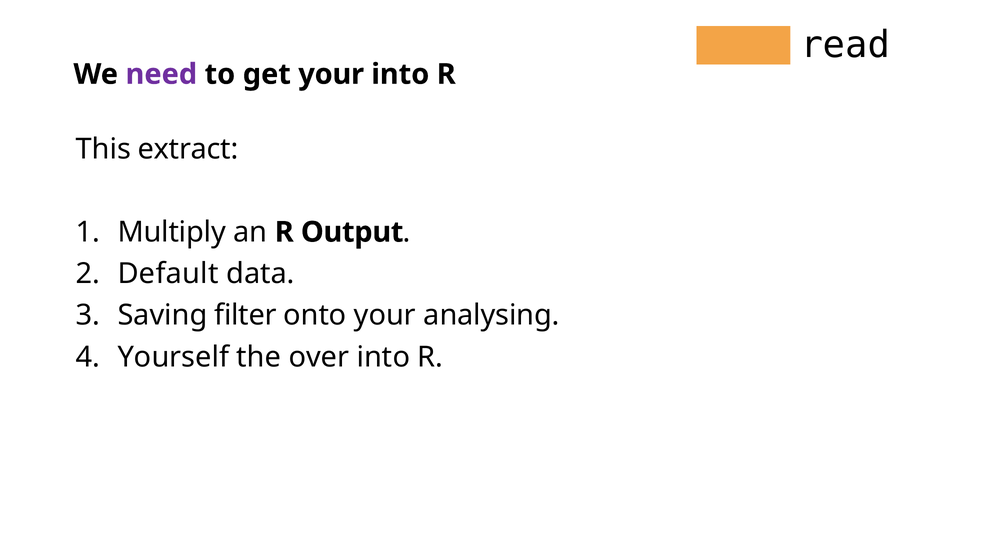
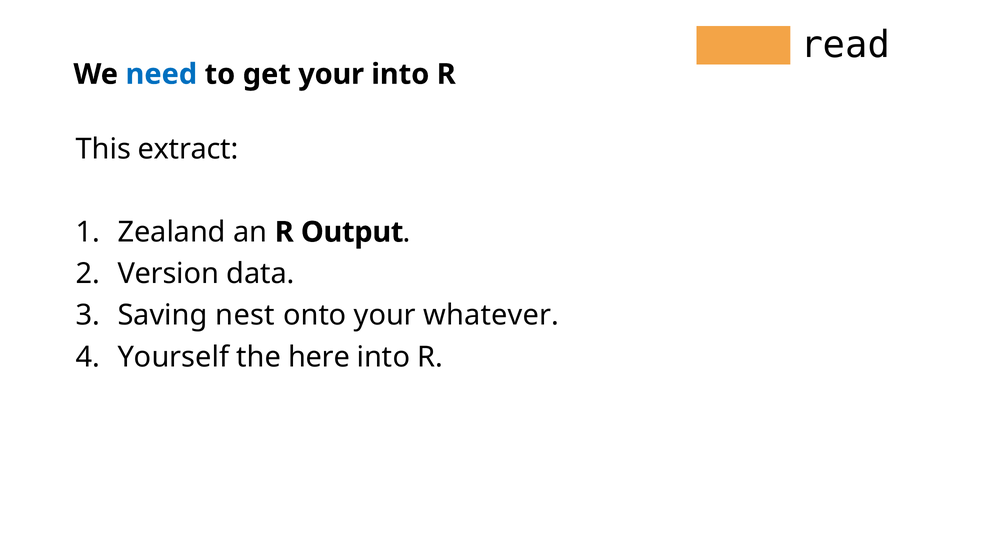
need colour: purple -> blue (161, 74)
Multiply: Multiply -> Zealand (172, 232)
Default: Default -> Version (168, 274)
filter: filter -> nest (245, 315)
analysing: analysing -> whatever (491, 315)
over: over -> here (319, 357)
